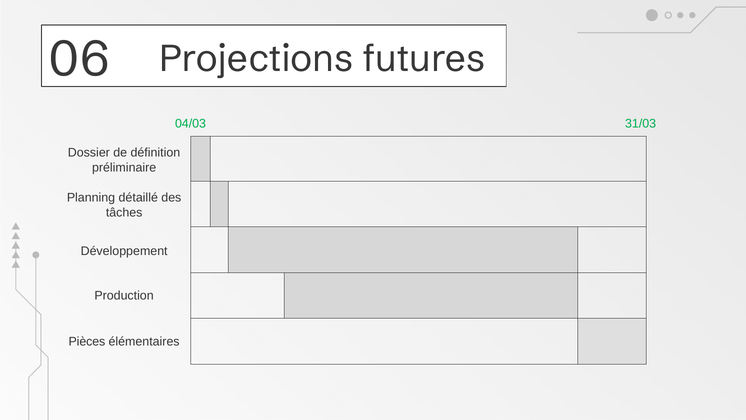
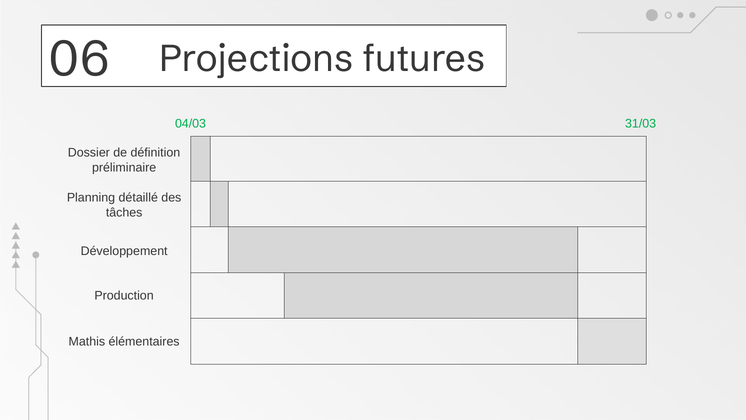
Pièces: Pièces -> Mathis (87, 341)
